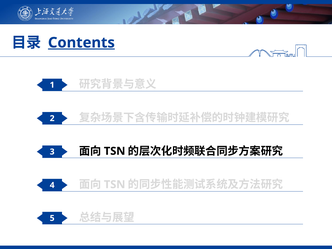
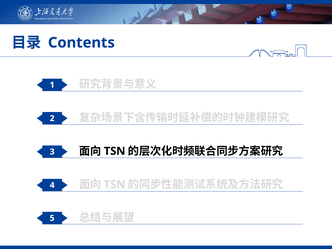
Contents underline: present -> none (81, 43)
